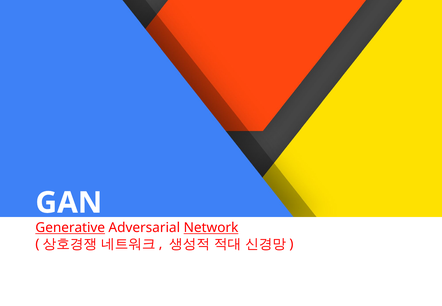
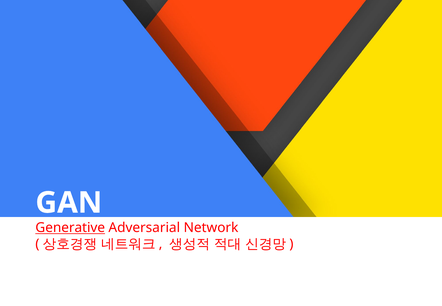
Network underline: present -> none (211, 228)
